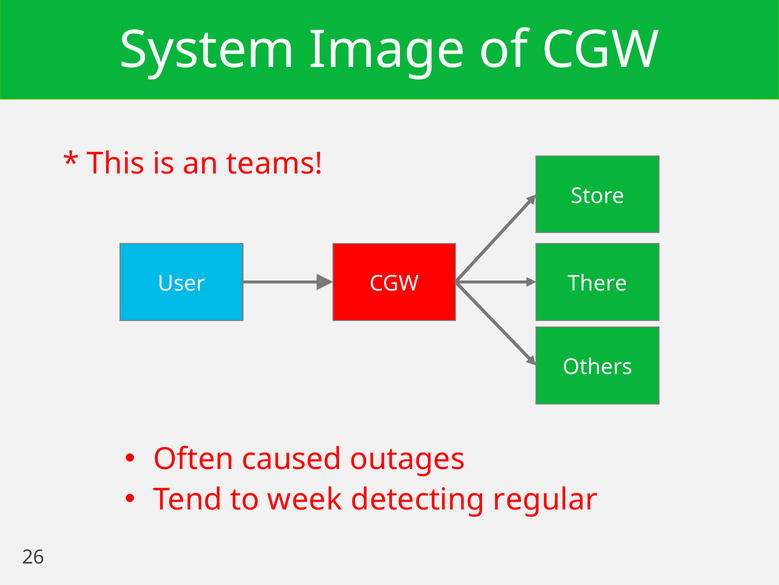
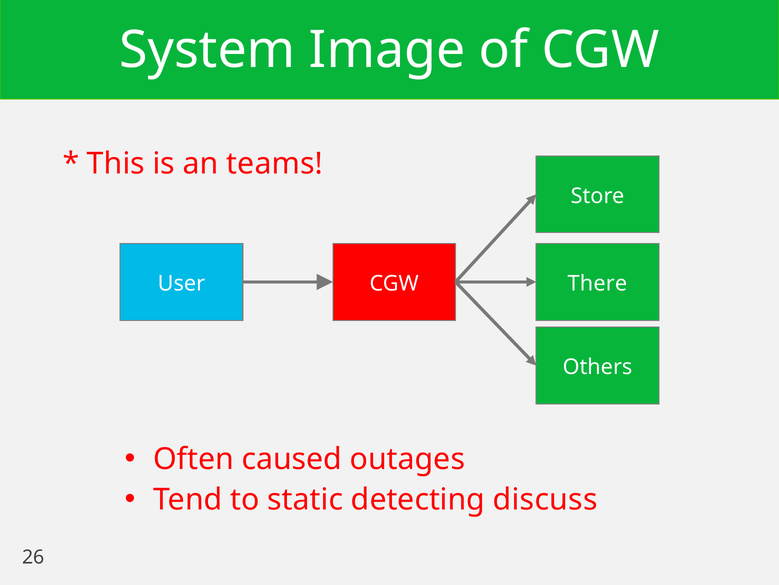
week: week -> static (305, 499)
regular: regular -> discuss (545, 499)
